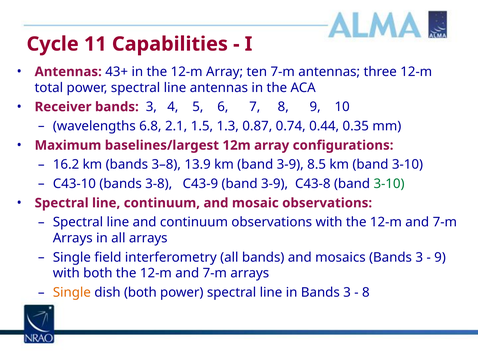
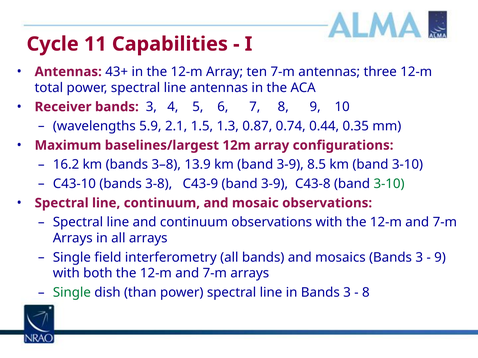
6.8: 6.8 -> 5.9 (150, 126)
Single colour: orange -> green (72, 293)
dish both: both -> than (140, 293)
